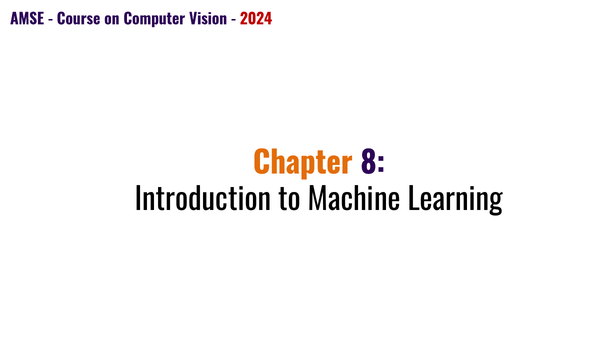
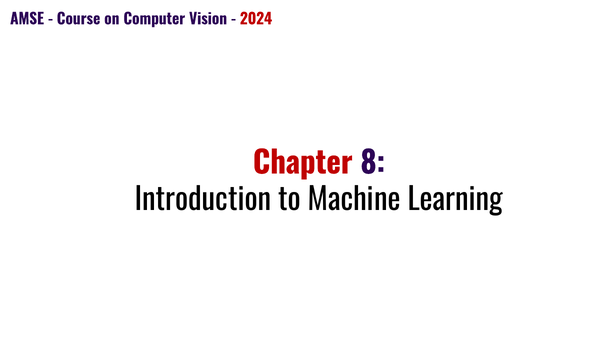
Chapter colour: orange -> red (303, 164)
